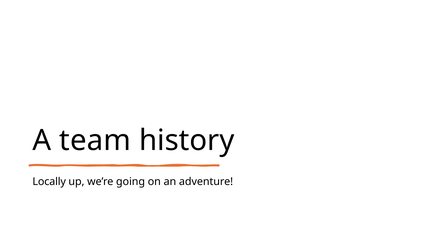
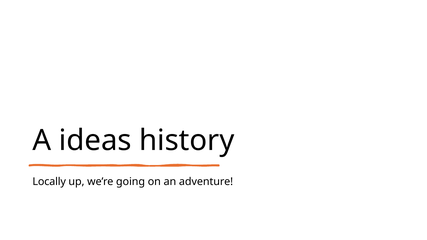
team: team -> ideas (95, 141)
